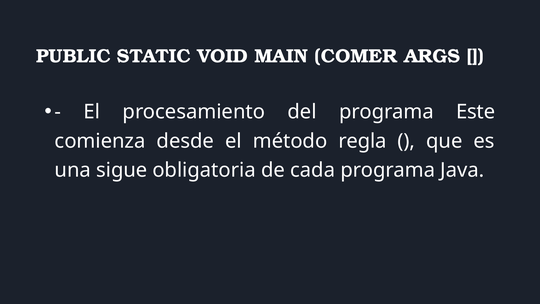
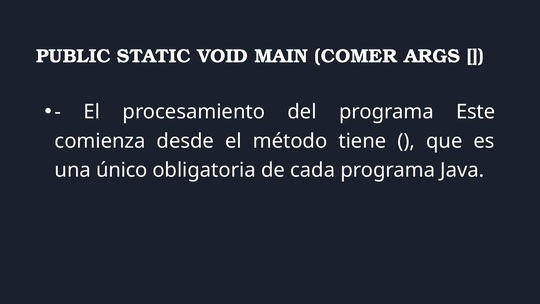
regla: regla -> tiene (362, 141)
sigue: sigue -> único (122, 170)
